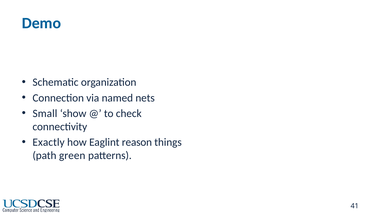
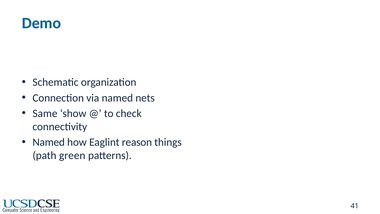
Small: Small -> Same (45, 113)
Exactly: Exactly -> Named (49, 142)
